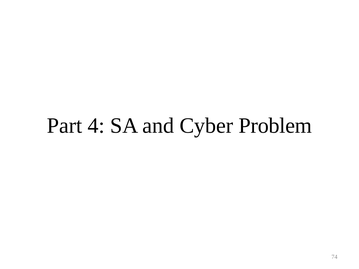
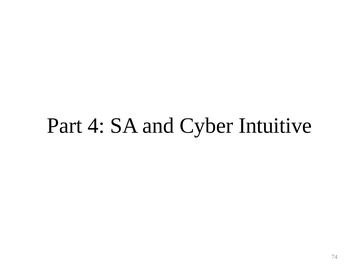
Problem: Problem -> Intuitive (275, 126)
